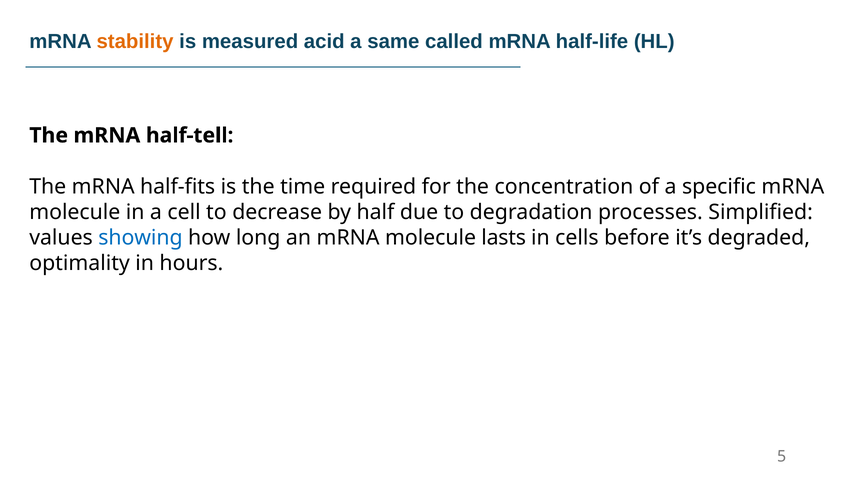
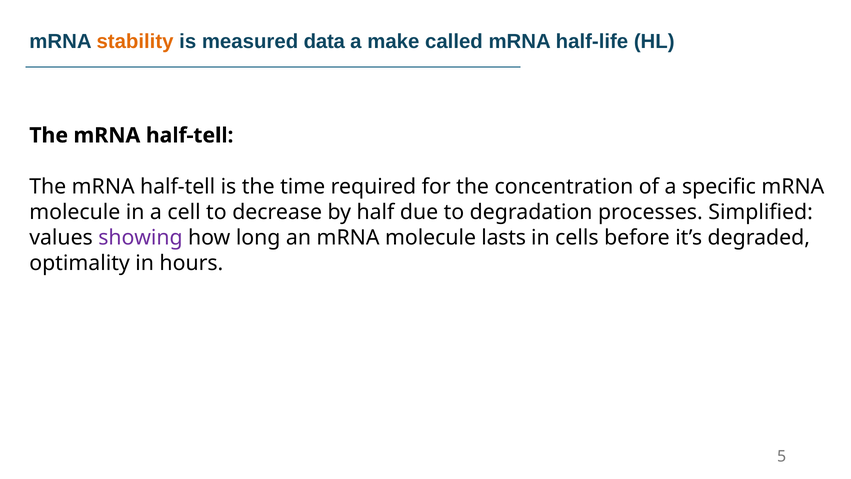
acid: acid -> data (324, 41)
same: same -> make (393, 41)
half-fits: half-fits -> half-tell (178, 186)
showing colour: blue -> purple (140, 237)
